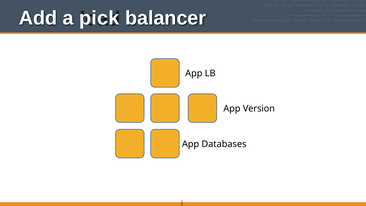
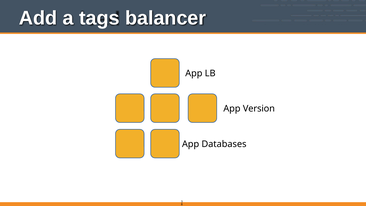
pick: pick -> tags (99, 18)
